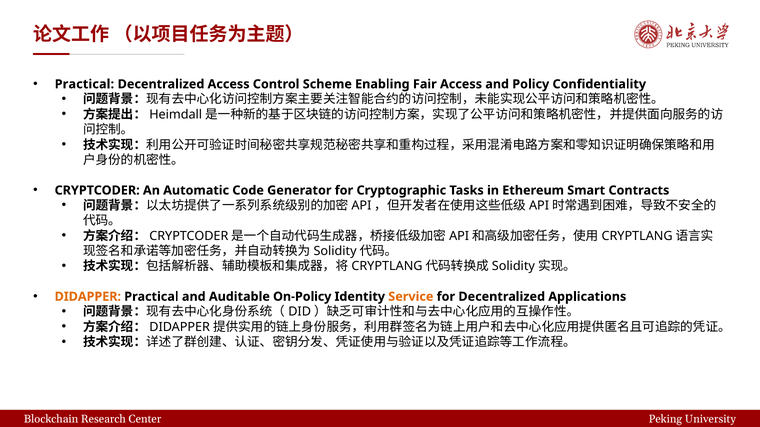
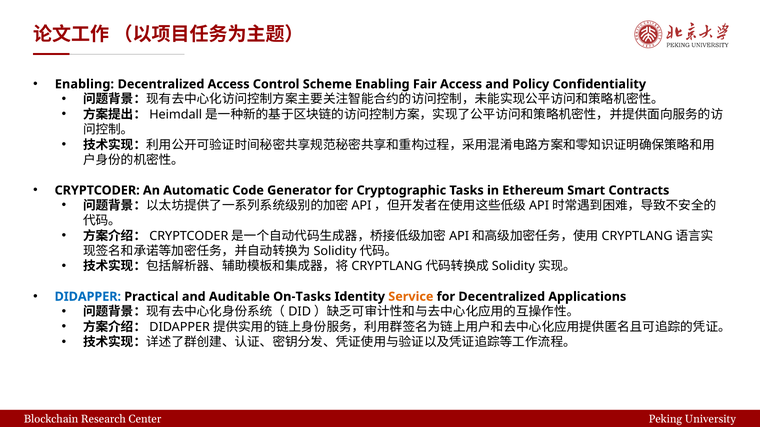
Practical: Practical -> Enabling (84, 84)
DIDAPPER colour: orange -> blue (88, 297)
On-Policy: On-Policy -> On-Tasks (302, 297)
